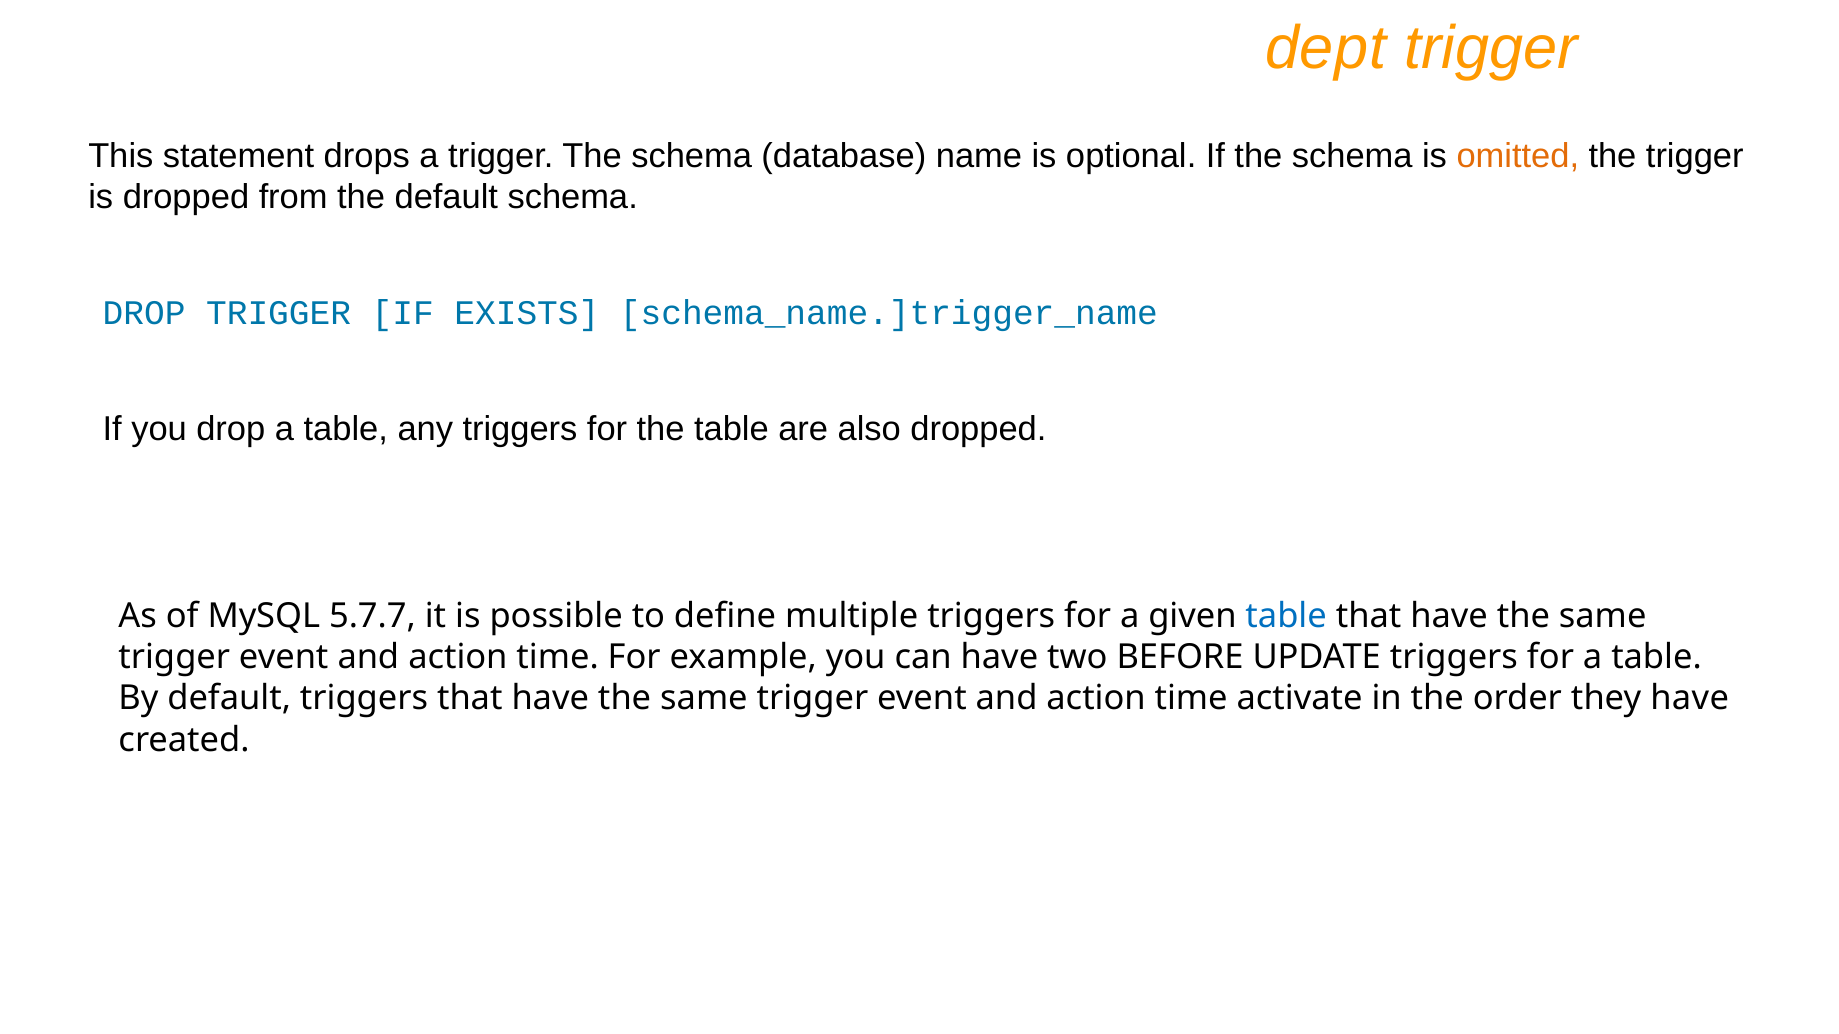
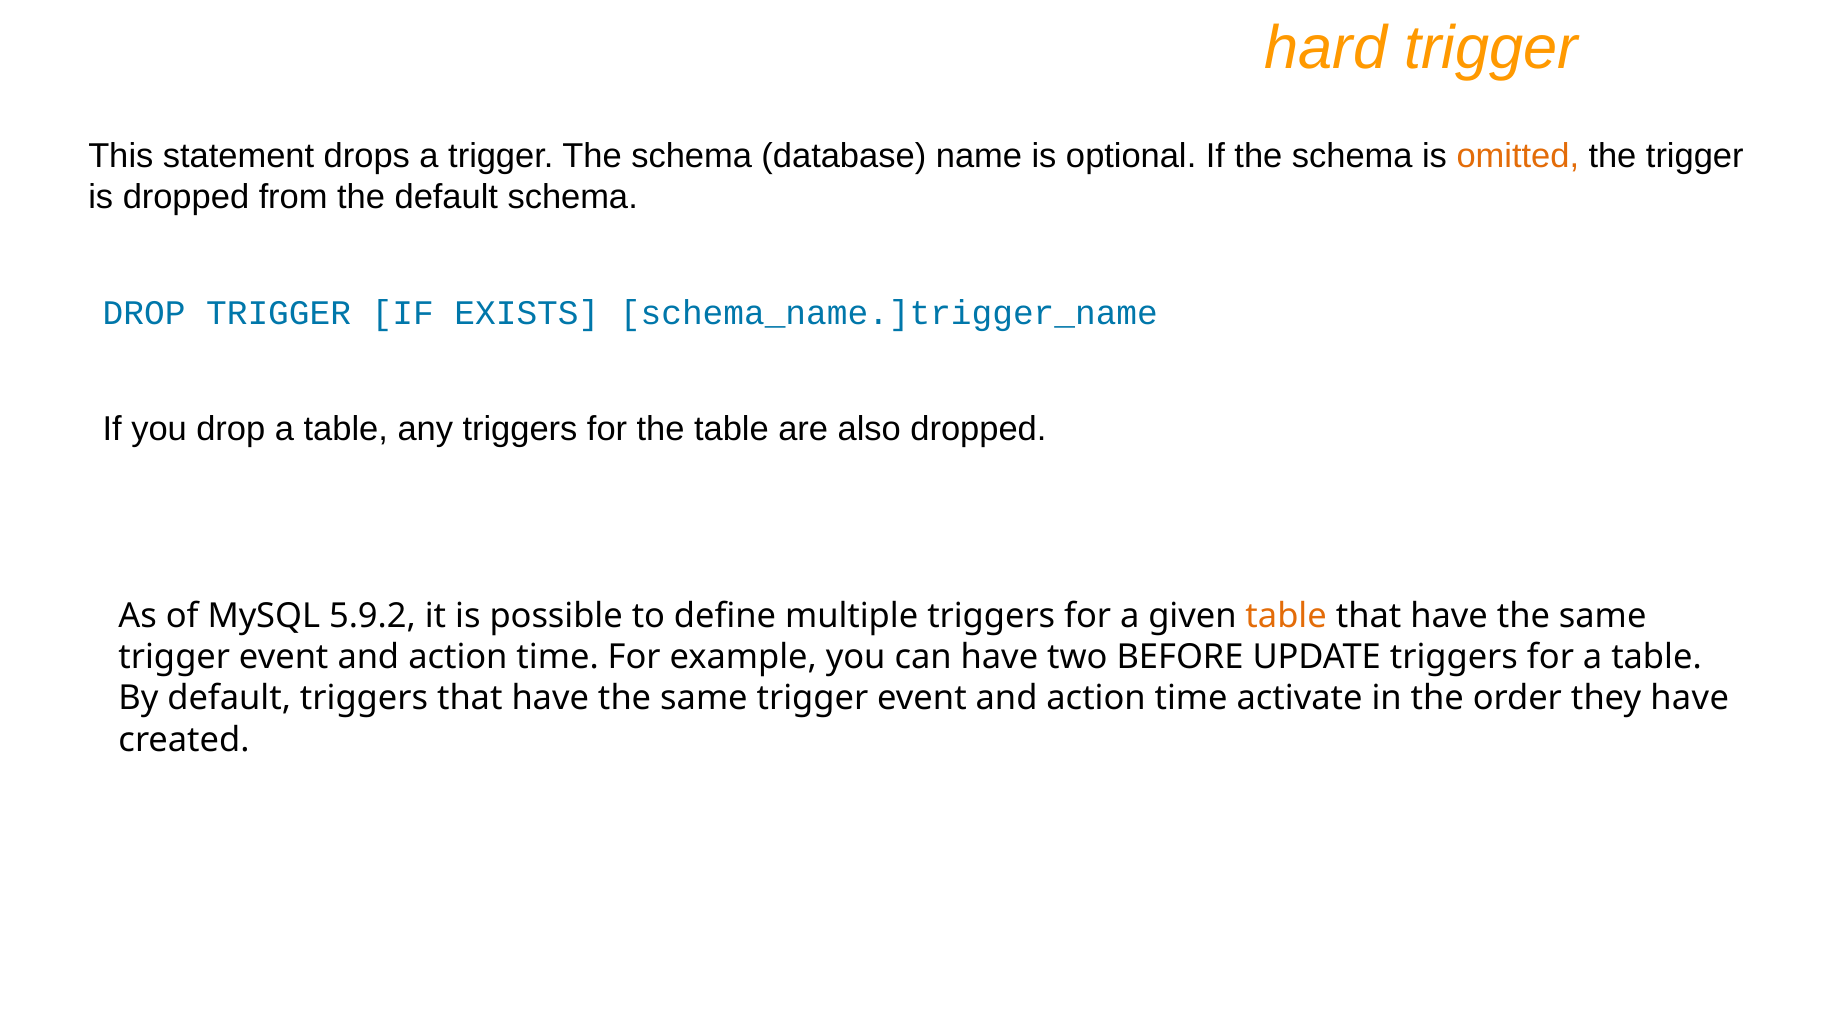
dept: dept -> hard (1326, 48)
5.7.7: 5.7.7 -> 5.9.2 (372, 616)
table colour: blue -> orange (1286, 616)
